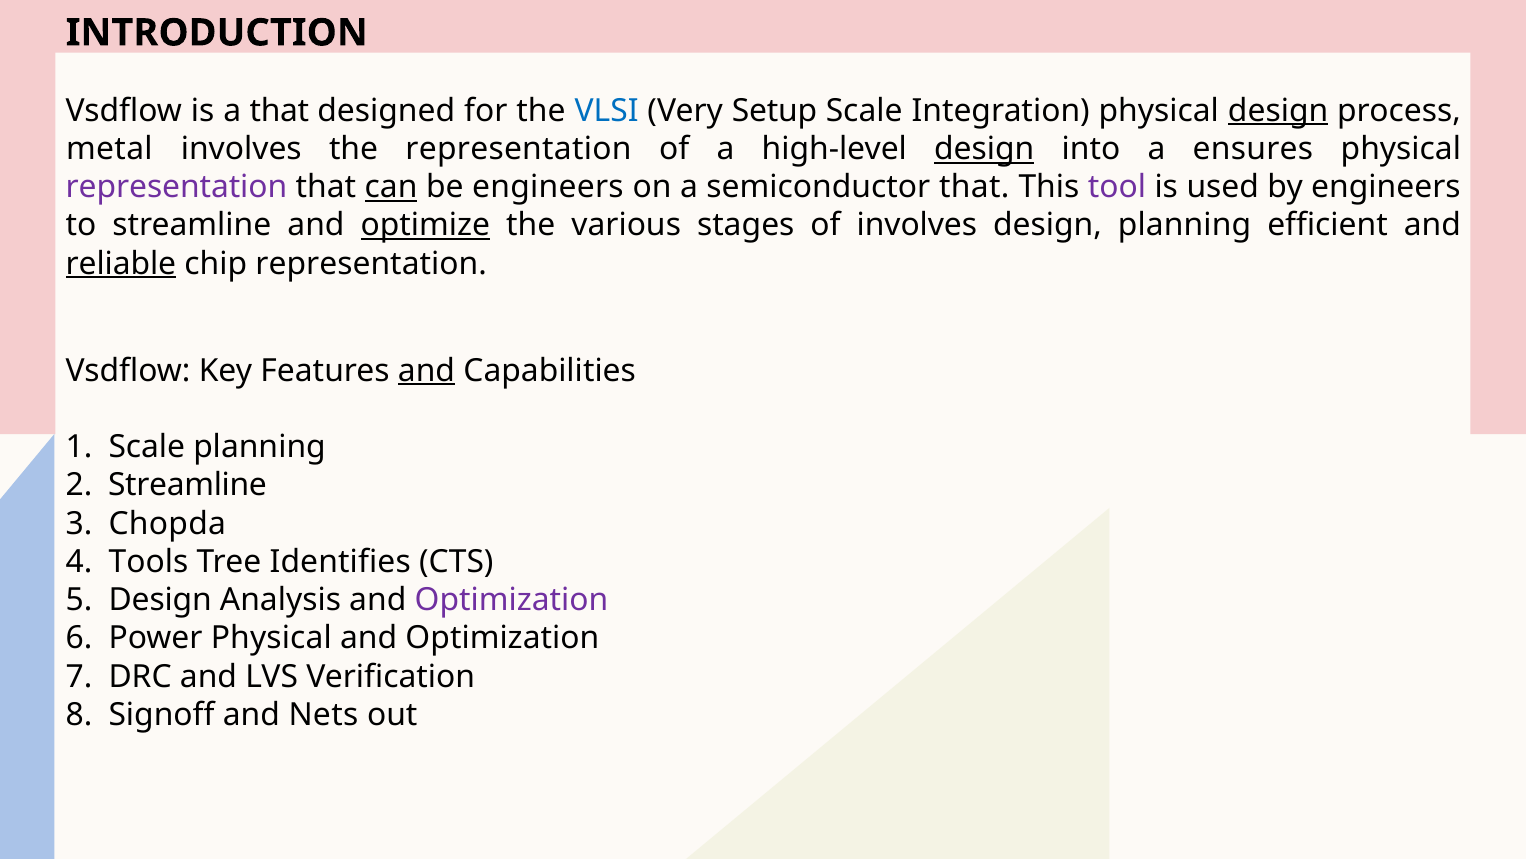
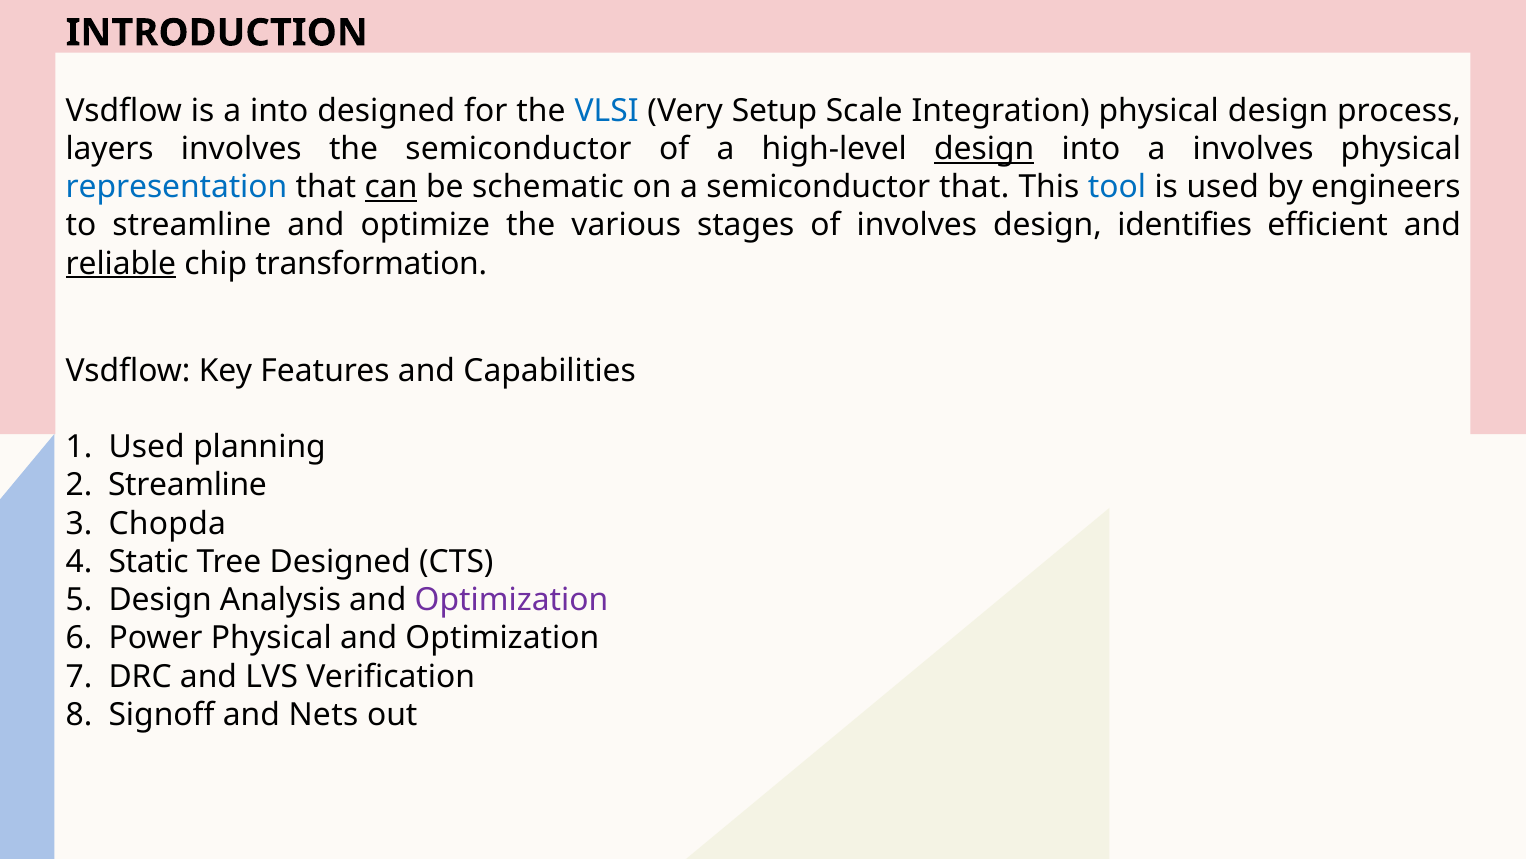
a that: that -> into (279, 111)
design underline: present -> none (1278, 111)
metal: metal -> layers (110, 149)
the representation: representation -> semiconductor (518, 149)
a ensures: ensures -> involves (1253, 149)
representation colour: purple -> blue (176, 187)
be engineers: engineers -> schematic (548, 187)
tool colour: purple -> blue (1117, 187)
optimize underline: present -> none (425, 225)
design planning: planning -> identifies (1185, 225)
chip representation: representation -> transformation (371, 264)
and underline: present -> none (426, 370)
Scale: Scale -> Used (147, 447)
Tools: Tools -> Static (149, 561)
Tree Identifies: Identifies -> Designed (340, 561)
